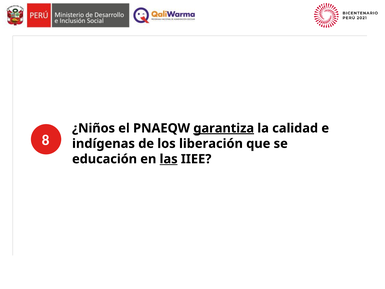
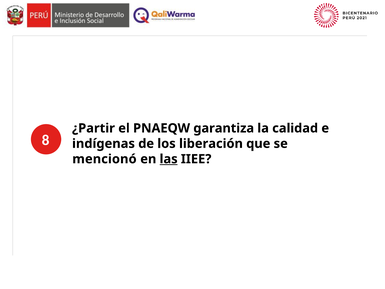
¿Niños: ¿Niños -> ¿Partir (93, 128)
garantiza underline: present -> none (224, 128)
educación: educación -> mencionó (104, 159)
